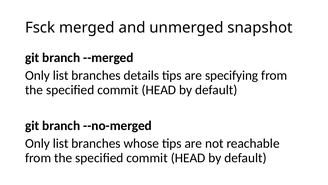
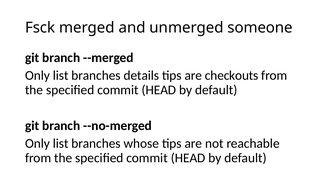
snapshot: snapshot -> someone (260, 28)
specifying: specifying -> checkouts (232, 75)
